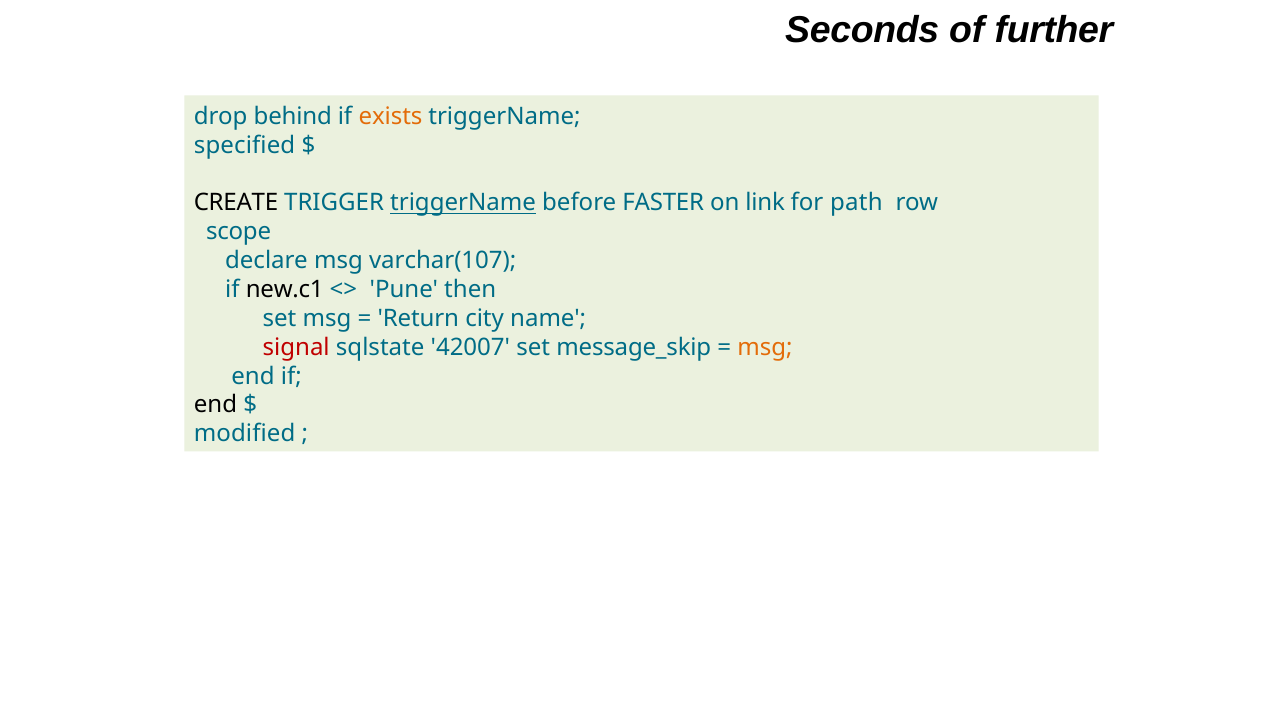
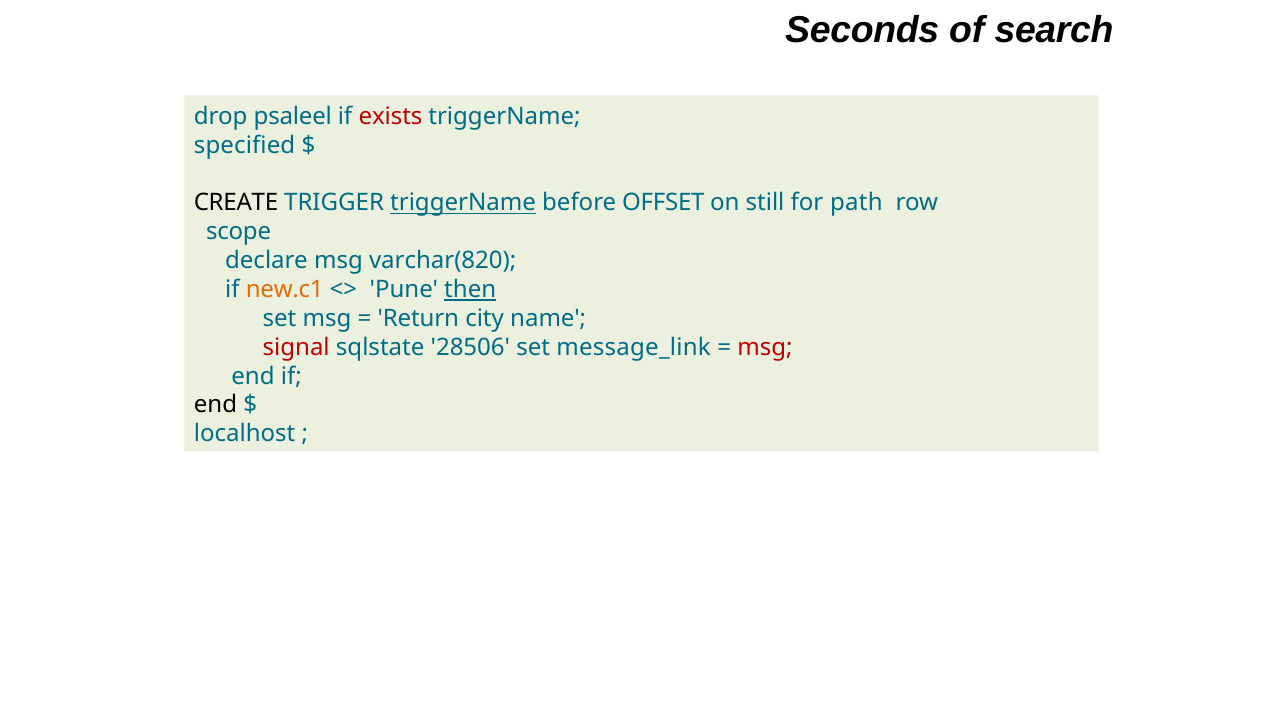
further: further -> search (1054, 30)
behind: behind -> psaleel (293, 116)
exists colour: orange -> red (390, 116)
FASTER: FASTER -> OFFSET (663, 203)
link: link -> still (765, 203)
varchar(107: varchar(107 -> varchar(820 (443, 261)
new.c1 colour: black -> orange (285, 289)
then underline: none -> present (470, 289)
42007: 42007 -> 28506 (470, 347)
message_skip: message_skip -> message_link (634, 347)
msg colour: orange -> red (765, 347)
modified: modified -> localhost (245, 434)
